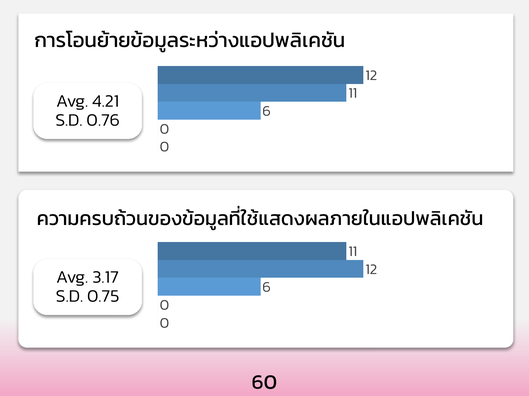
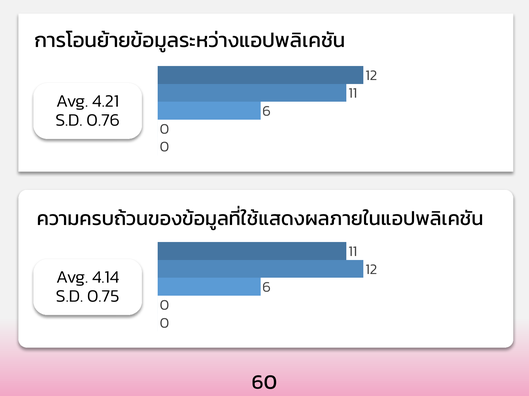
3.17: 3.17 -> 4.14 (106, 278)
